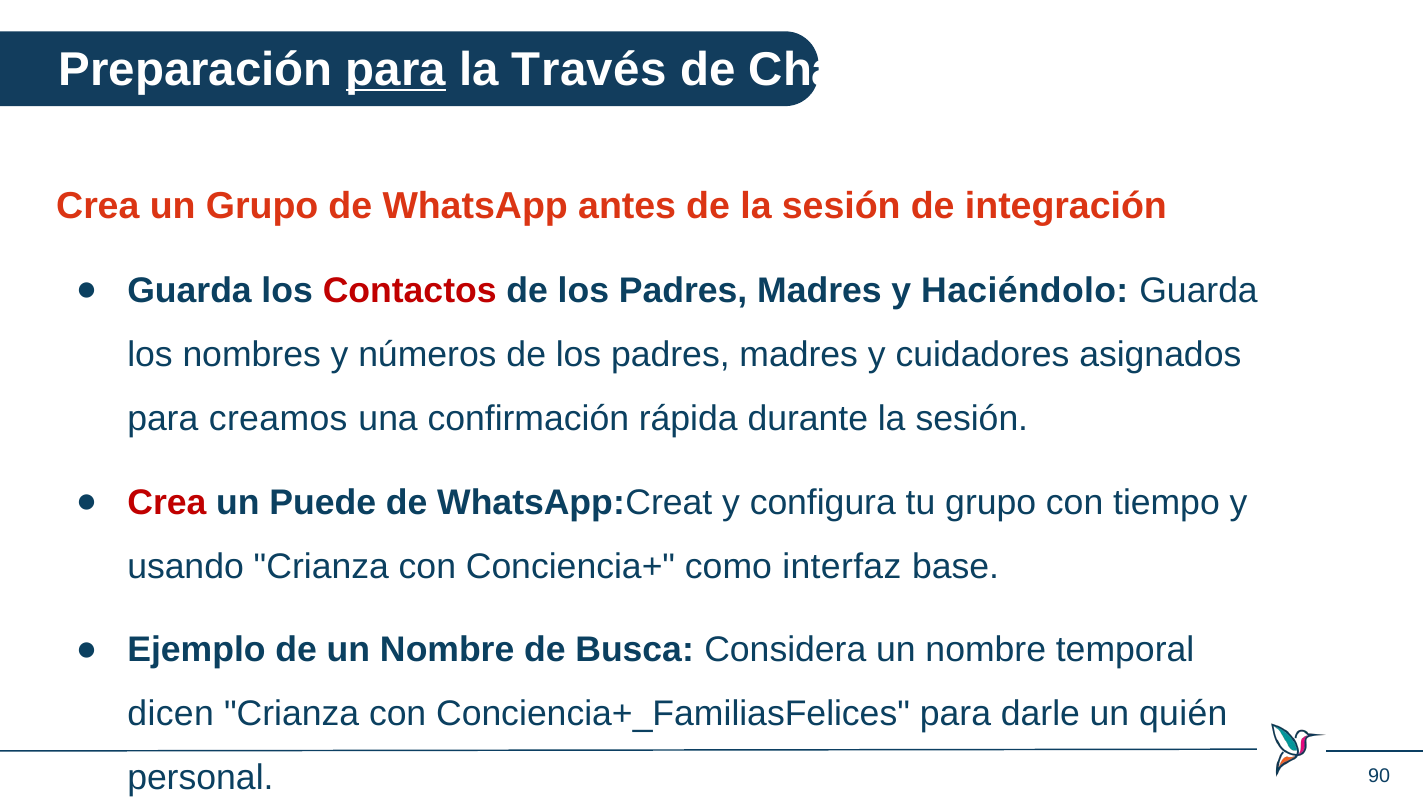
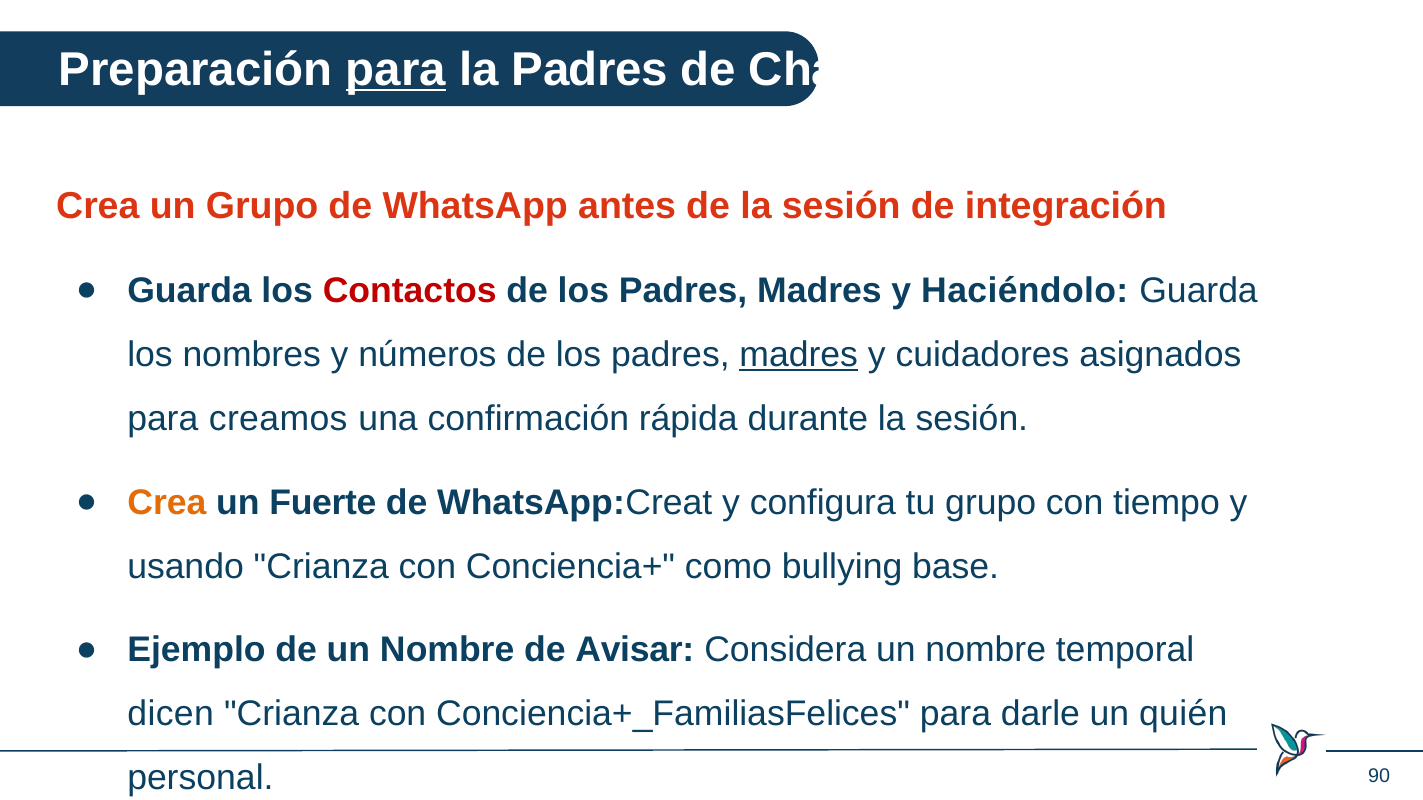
la Través: Través -> Padres (590, 70)
madres underline: none -> present (799, 355)
Crea colour: red -> orange (167, 503)
Puede: Puede -> Fuerte (323, 503)
interfaz: interfaz -> bullying (842, 567)
Busca: Busca -> Avisar (635, 651)
